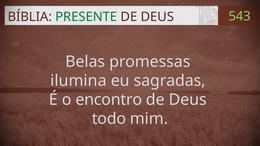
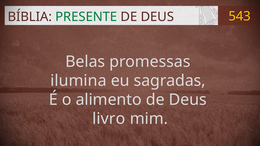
543 colour: light green -> yellow (240, 16)
encontro: encontro -> alimento (109, 100)
todo: todo -> livro (109, 119)
